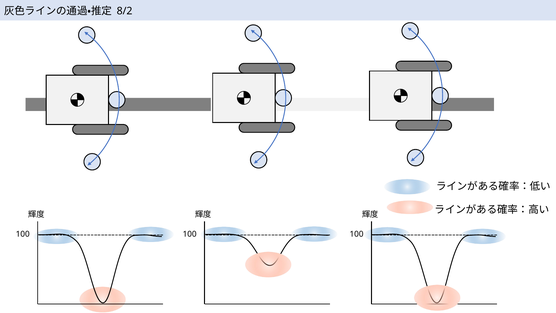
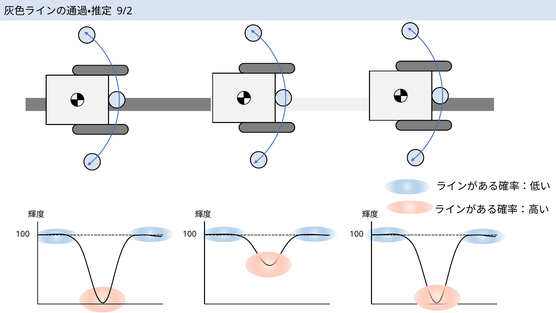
8/2: 8/2 -> 9/2 (125, 11)
